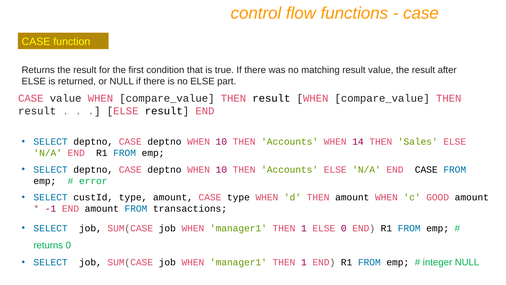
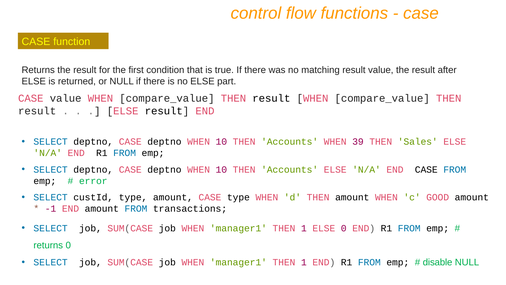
14: 14 -> 39 (358, 142)
integer: integer -> disable (438, 262)
